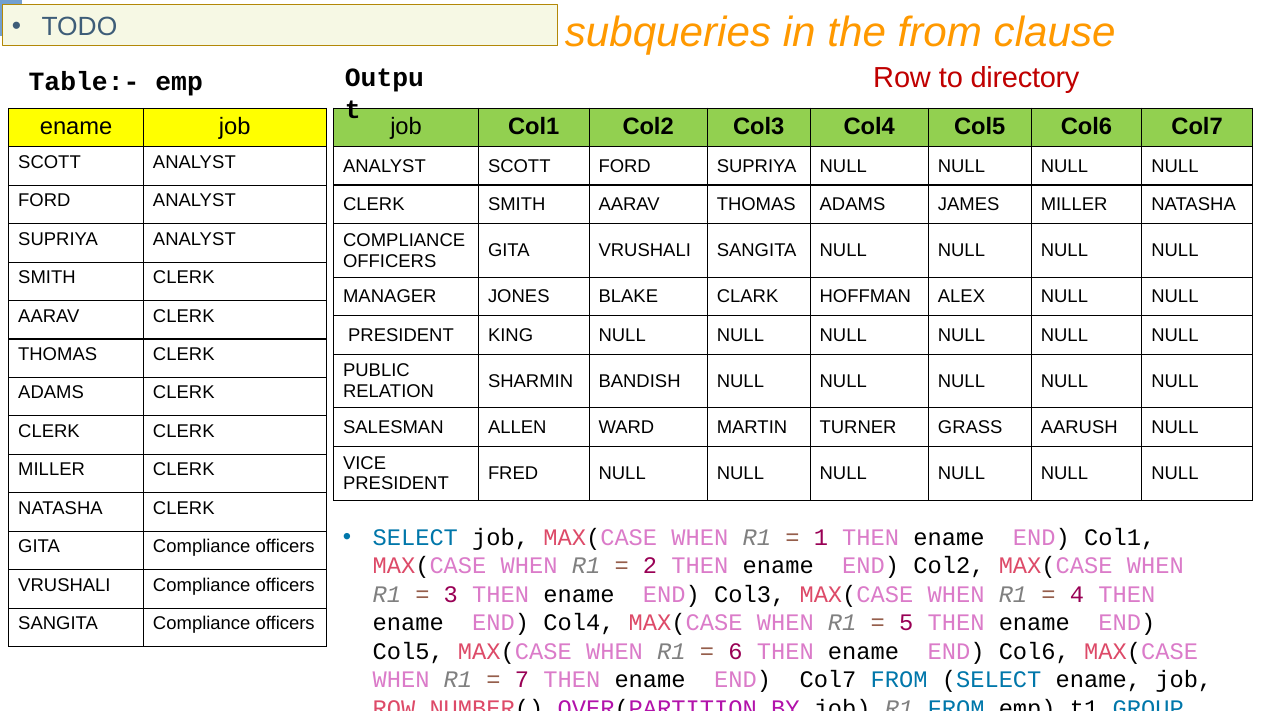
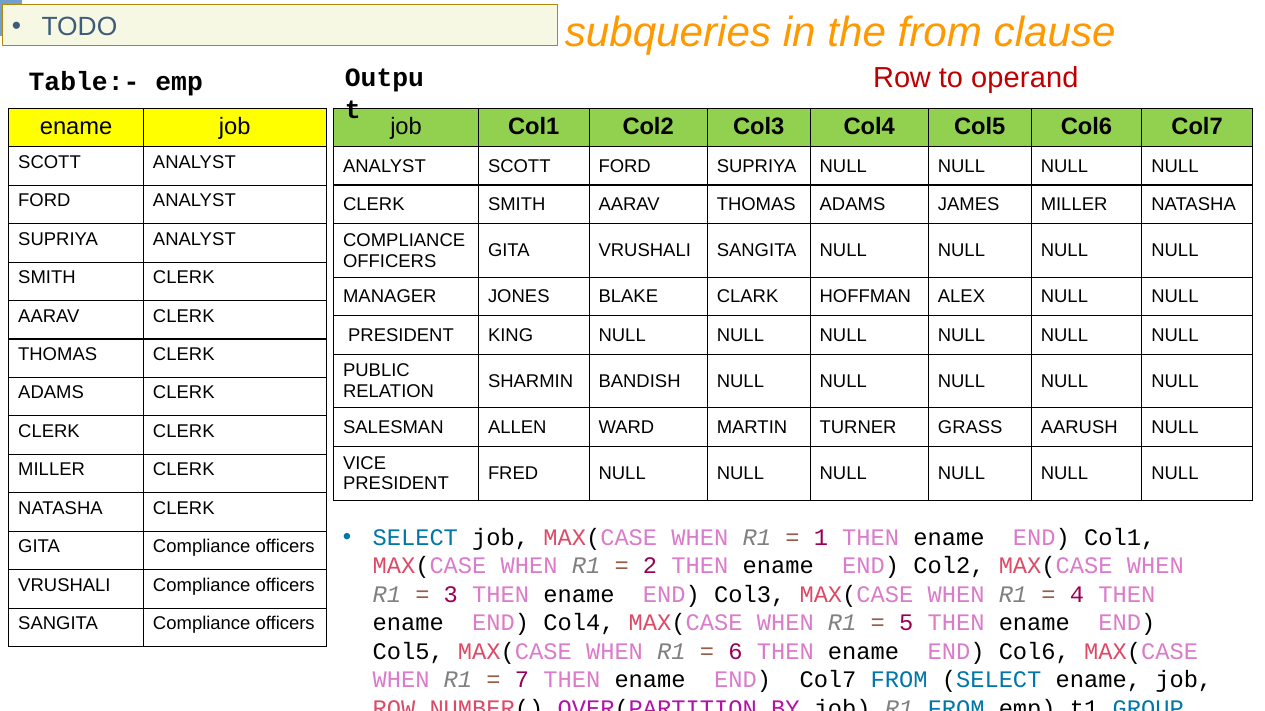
directory: directory -> operand (1025, 78)
